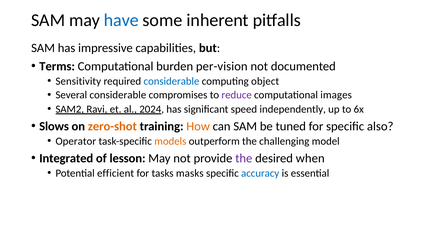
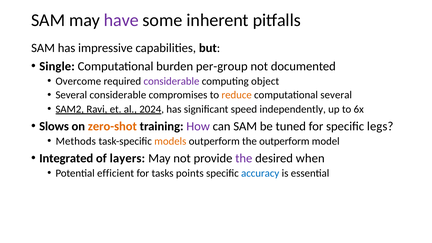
have colour: blue -> purple (121, 20)
Terms: Terms -> Single (57, 66)
per-vision: per-vision -> per-group (222, 66)
Sensitivity: Sensitivity -> Overcome (78, 81)
considerable colour: blue -> purple (171, 81)
reduce colour: purple -> orange (237, 95)
computational images: images -> several (336, 95)
How colour: orange -> purple (198, 126)
also: also -> legs (380, 126)
Operator: Operator -> Methods (76, 141)
the challenging: challenging -> outperform (284, 141)
lesson: lesson -> layers (127, 158)
masks: masks -> points (190, 173)
